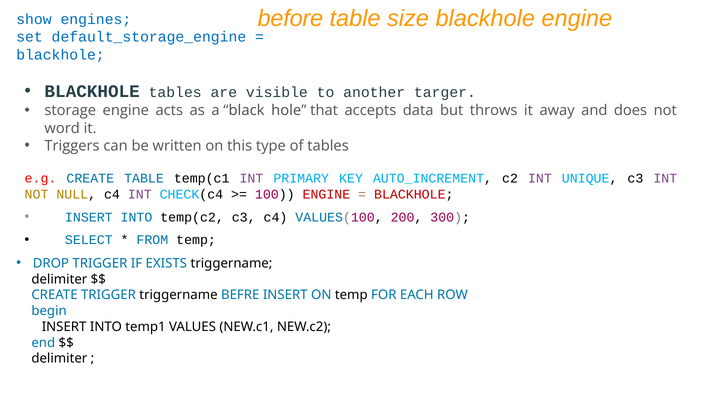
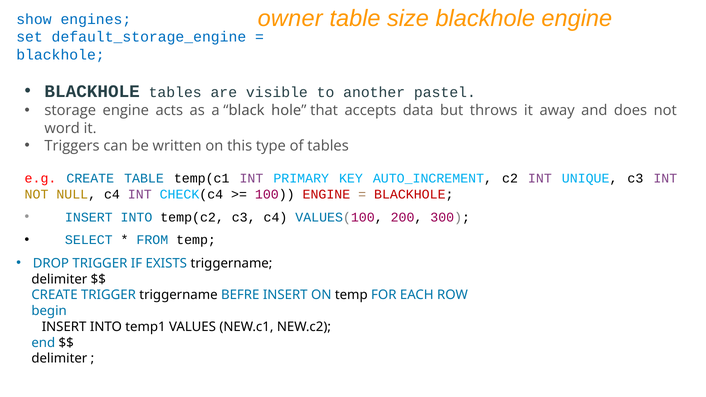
before: before -> owner (290, 18)
targer: targer -> pastel (445, 92)
